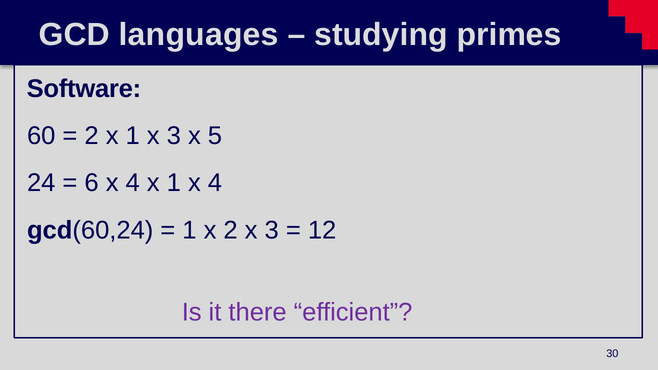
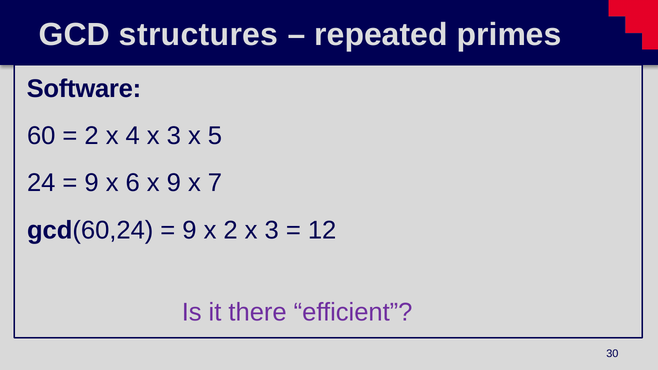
languages: languages -> structures (199, 35)
studying: studying -> repeated (381, 35)
2 x 1: 1 -> 4 (133, 136)
6: 6 -> 9 (92, 183)
4: 4 -> 6 (133, 183)
1: 1 -> 9 (174, 183)
4: 4 -> 7 (215, 183)
1: 1 -> 9 (189, 230)
